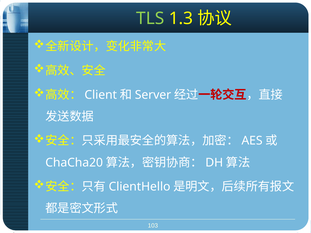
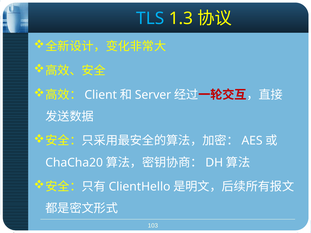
TLS colour: light green -> light blue (150, 18)
